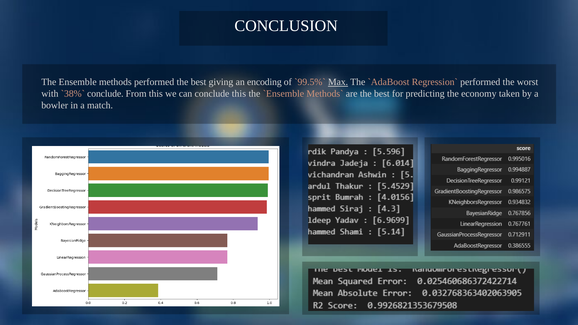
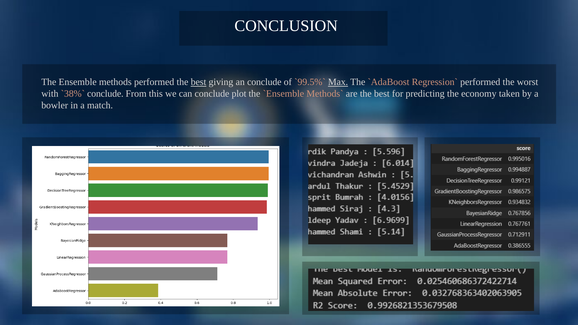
best underline: none -> present (199, 82)
an encoding: encoding -> conclude (264, 82)
conclude this: this -> plot (239, 94)
